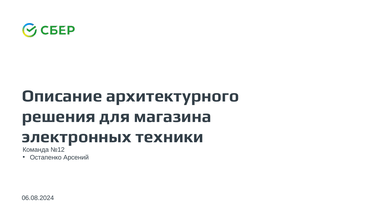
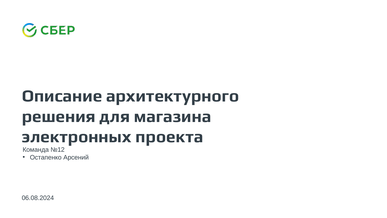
техники: техники -> проекта (169, 137)
